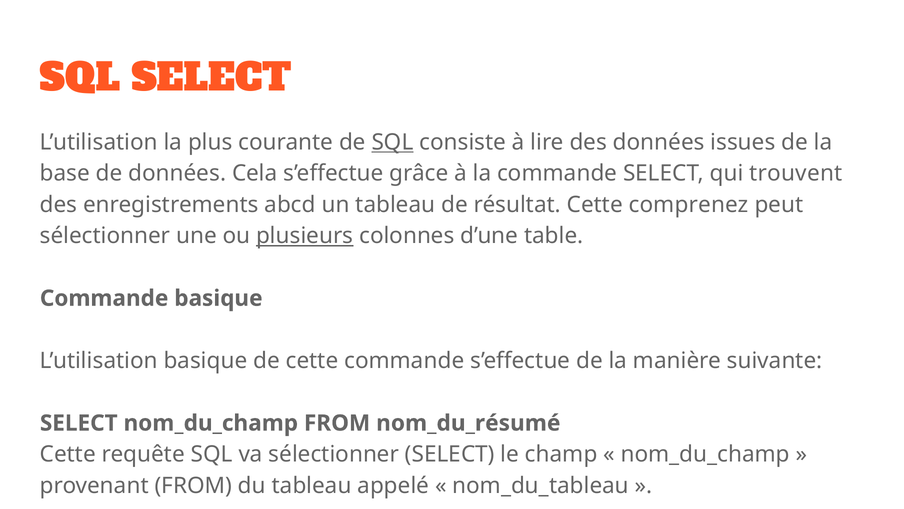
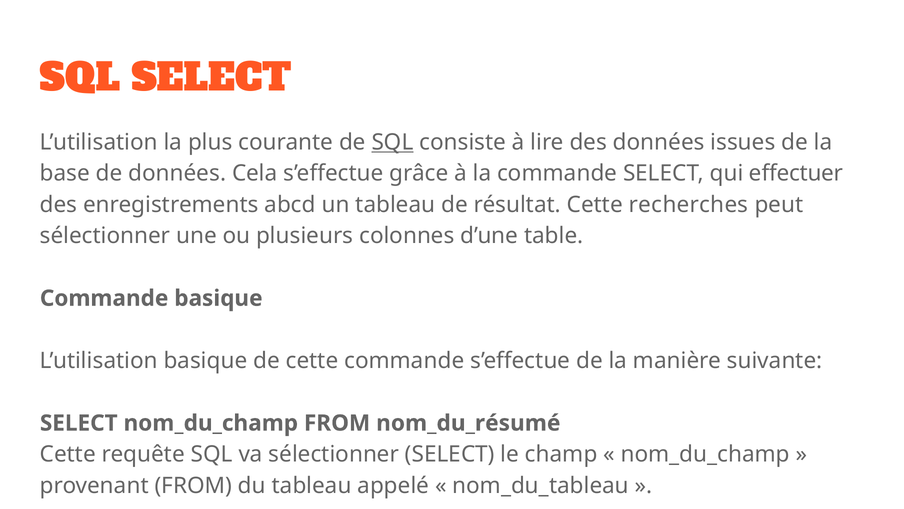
trouvent: trouvent -> effectuer (796, 173)
comprenez: comprenez -> recherches (689, 205)
plusieurs underline: present -> none (305, 236)
